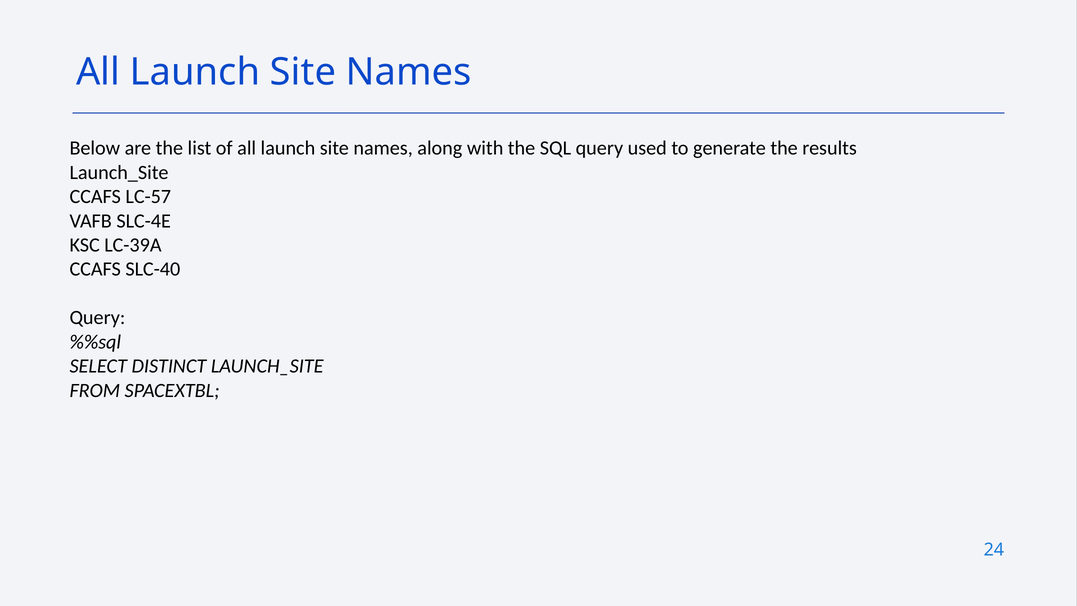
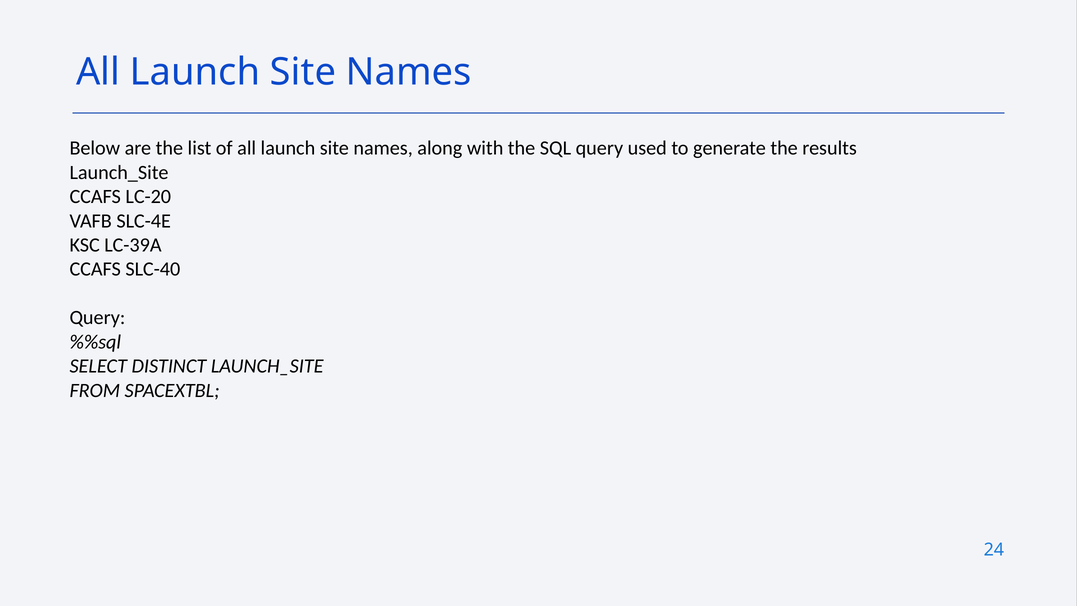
LC-57: LC-57 -> LC-20 (148, 197)
